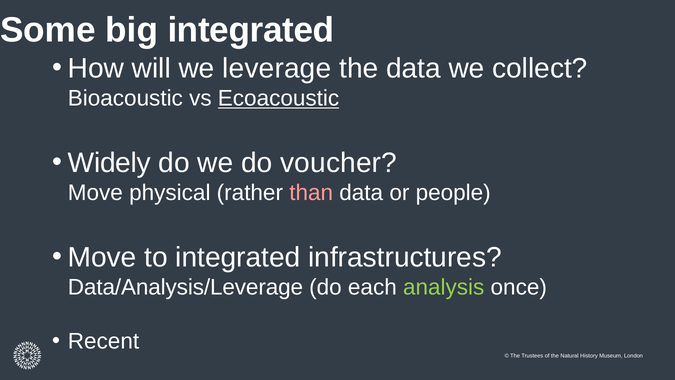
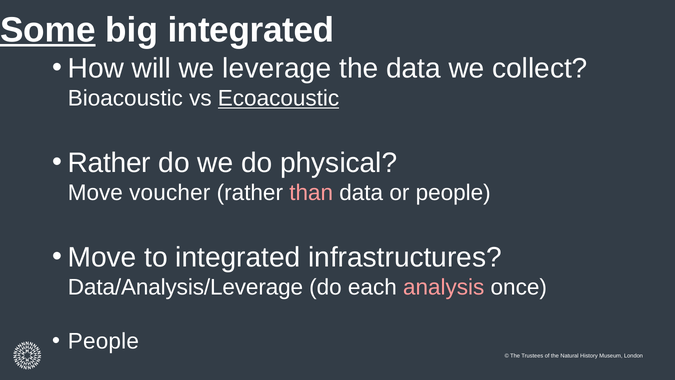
Some underline: none -> present (48, 30)
Widely: Widely -> Rather (109, 163)
voucher: voucher -> physical (339, 163)
physical: physical -> voucher (170, 193)
analysis colour: light green -> pink (444, 287)
Recent: Recent -> People (103, 341)
